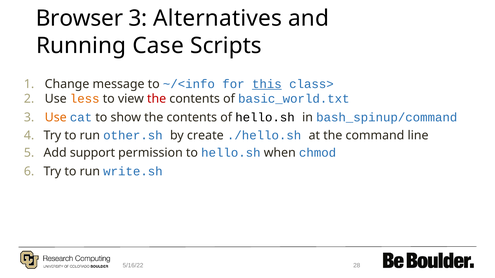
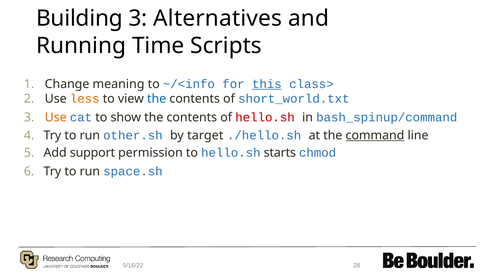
Browser: Browser -> Building (79, 18)
Case: Case -> Time (158, 46)
message: message -> meaning (119, 84)
the colour: red -> blue (157, 99)
basic_world.txt: basic_world.txt -> short_world.txt (294, 99)
hello.sh colour: black -> red (265, 118)
create: create -> target (205, 136)
command underline: none -> present (375, 136)
when: when -> starts (280, 153)
write.sh: write.sh -> space.sh (133, 172)
